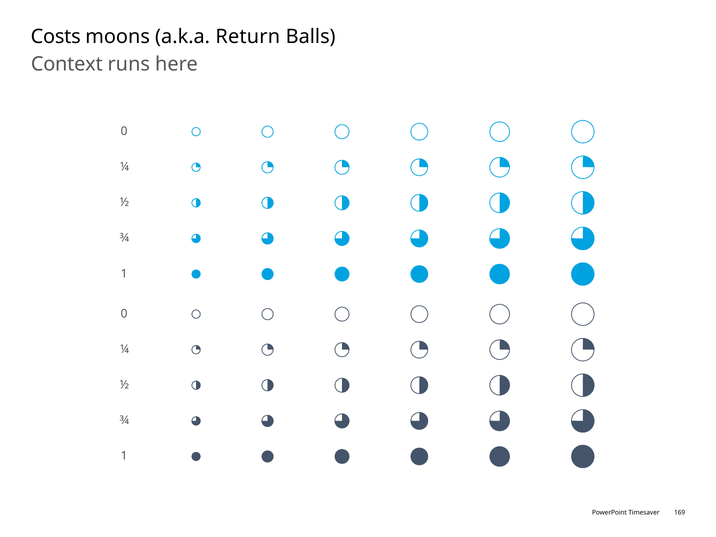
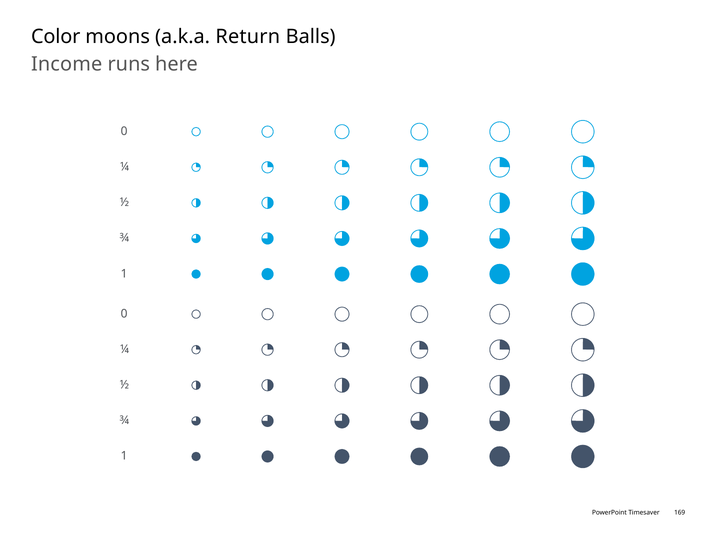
Costs: Costs -> Color (56, 36)
Context: Context -> Income (67, 64)
